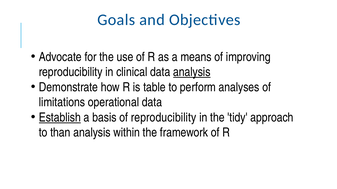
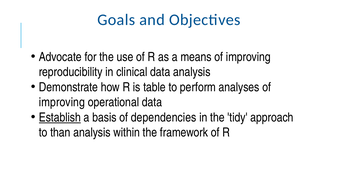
analysis underline: present -> none (192, 72)
limitations: limitations -> improving (62, 103)
of reproducibility: reproducibility -> dependencies (164, 118)
